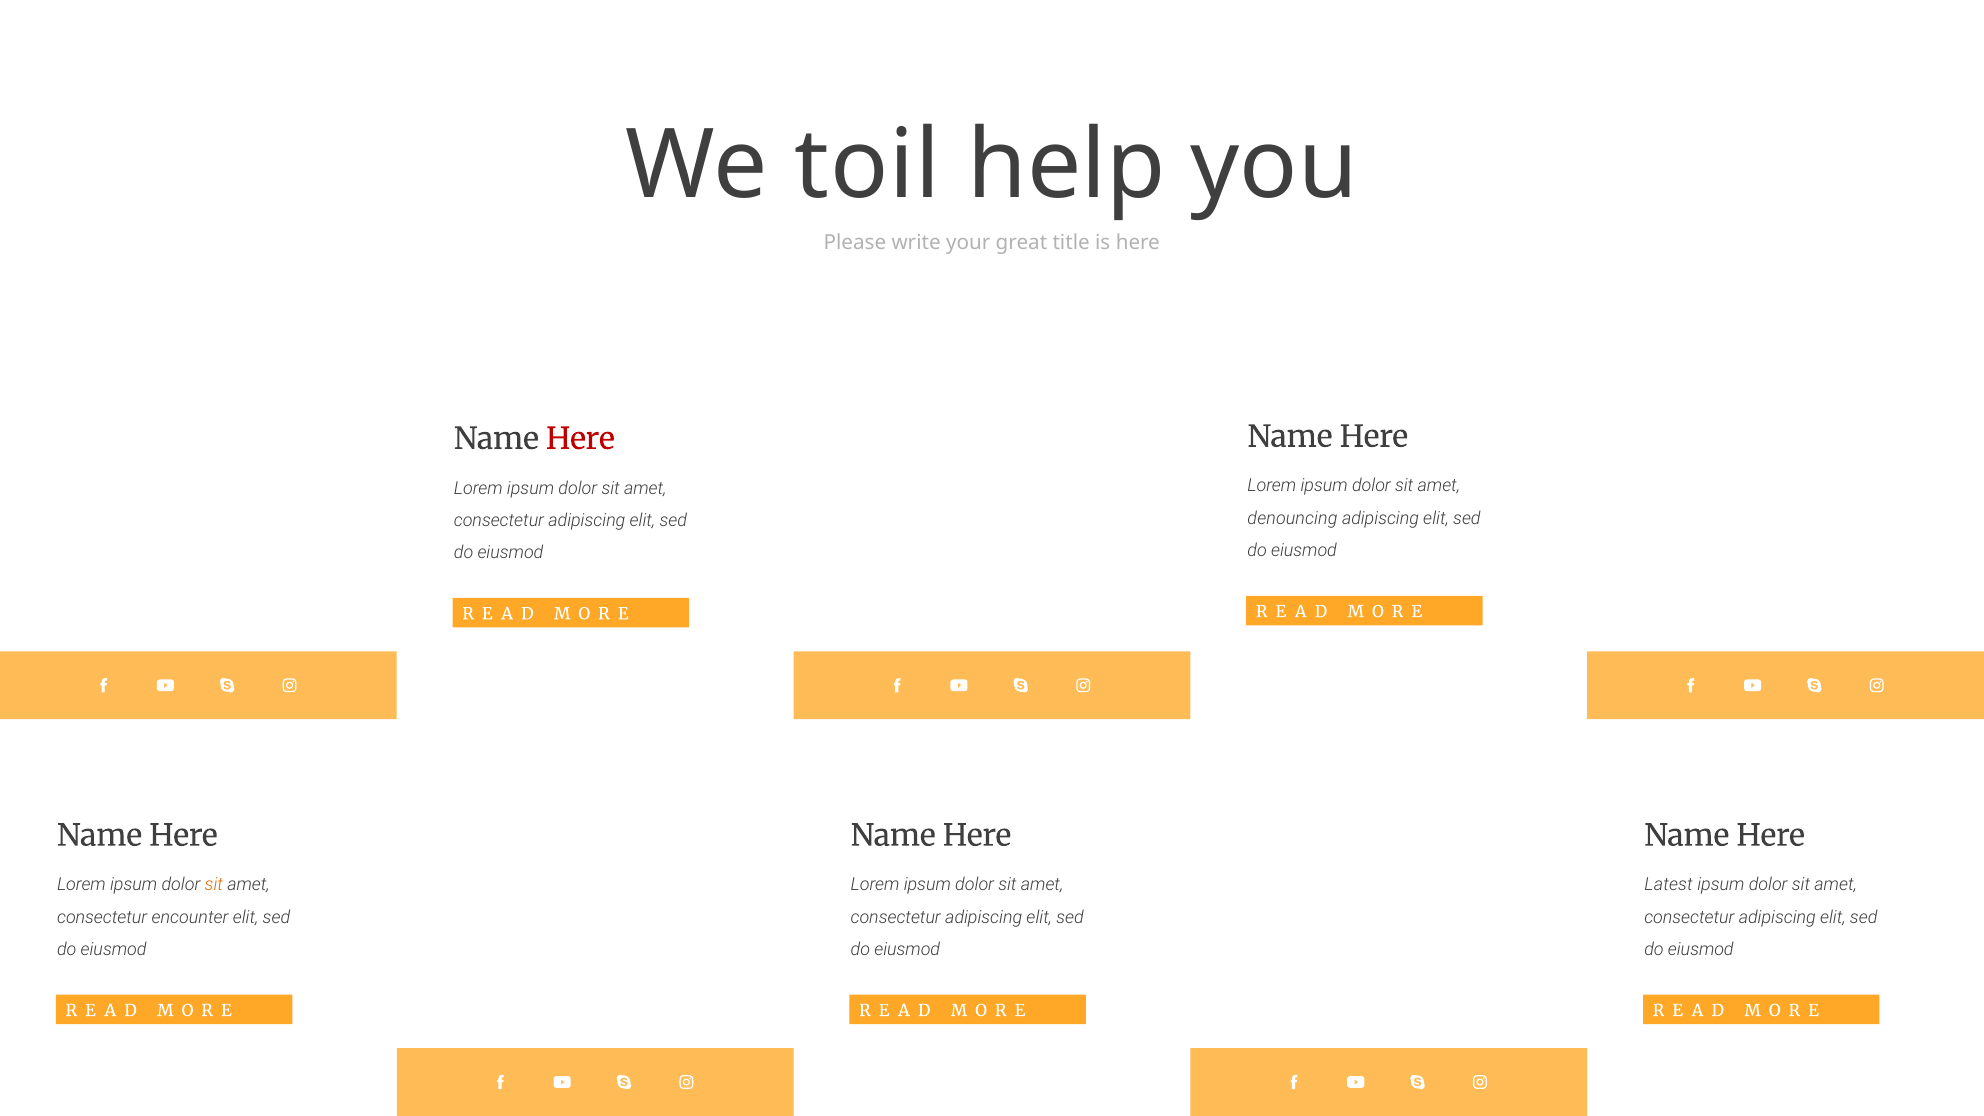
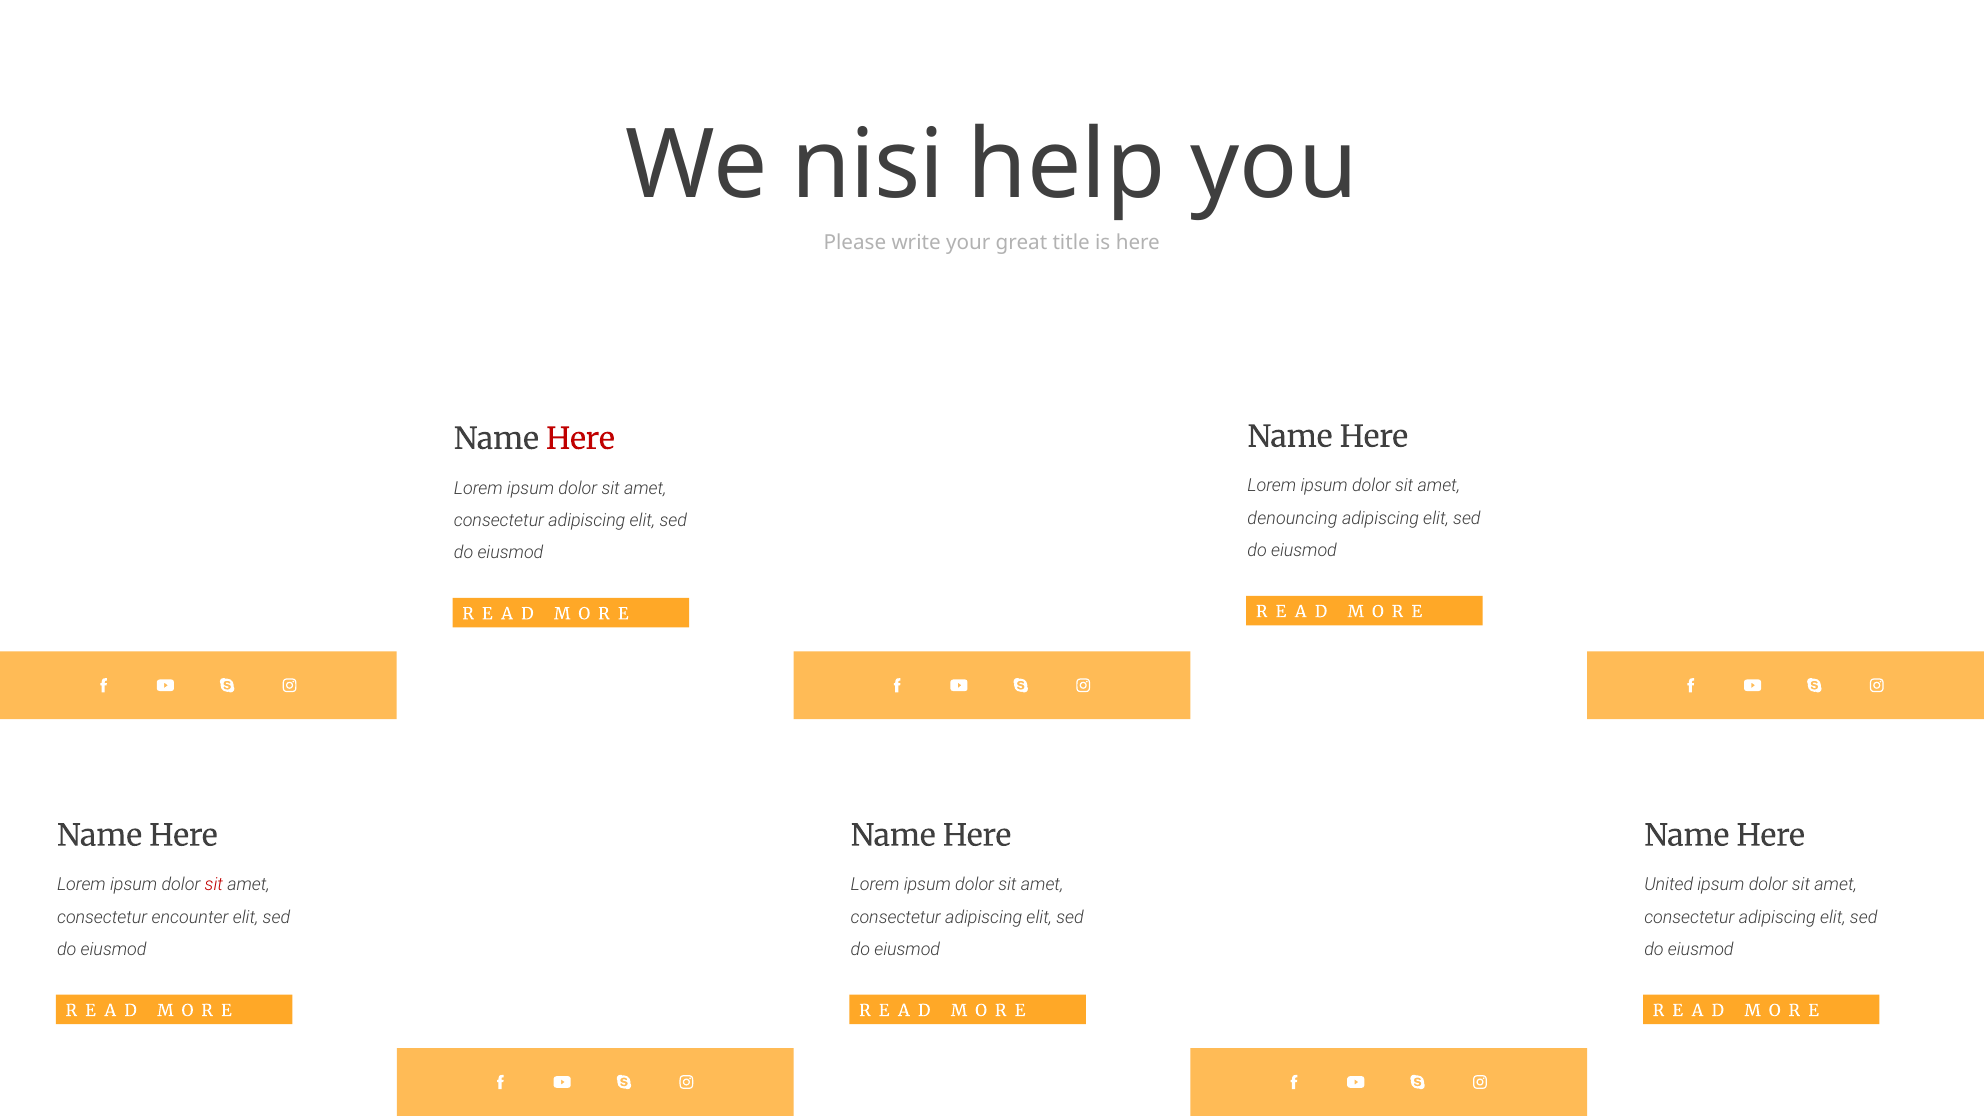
toil: toil -> nisi (868, 166)
sit colour: orange -> red (214, 885)
Latest: Latest -> United (1669, 885)
